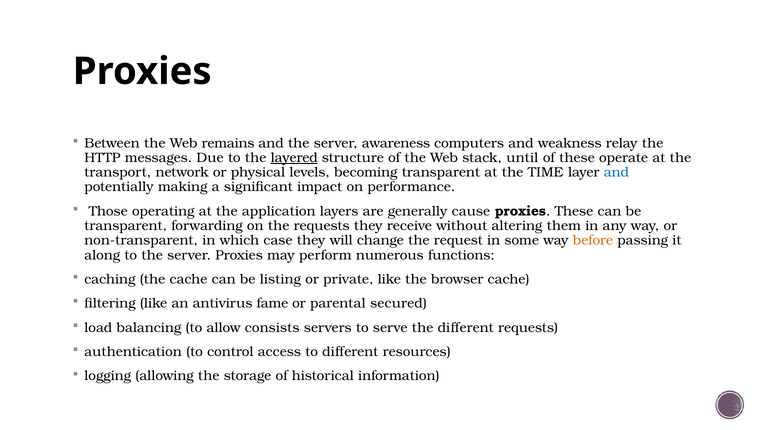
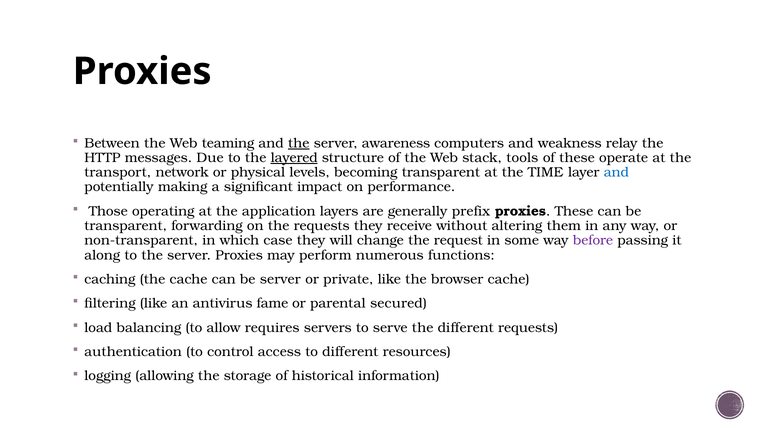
remains: remains -> teaming (228, 143)
the underline: none -> present (299, 143)
until: until -> tools (522, 158)
cause: cause -> prefix (471, 211)
before colour: orange -> purple (593, 241)
be listing: listing -> server (280, 279)
consists: consists -> requires (272, 328)
